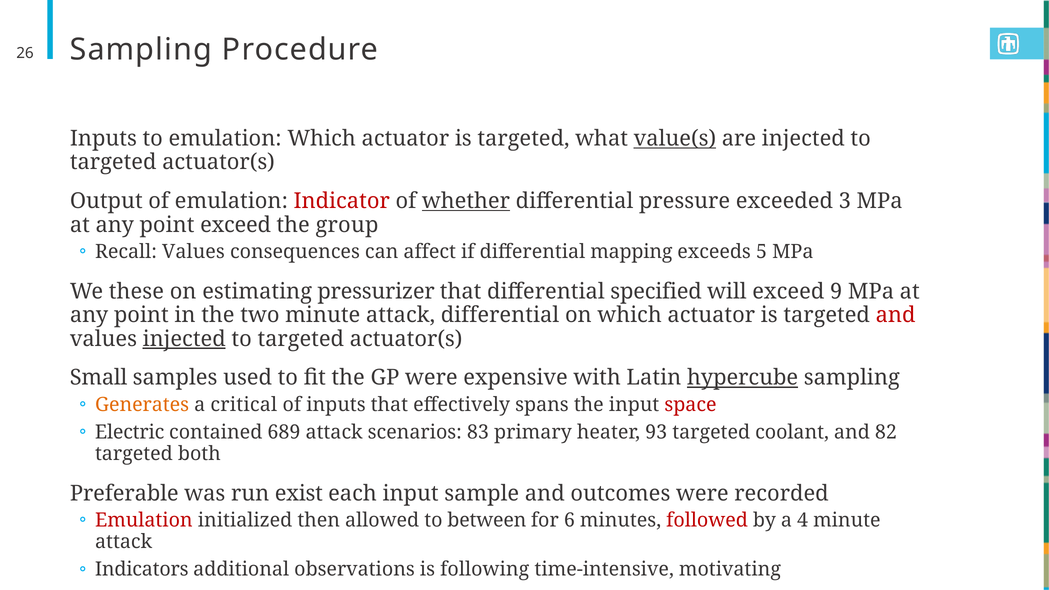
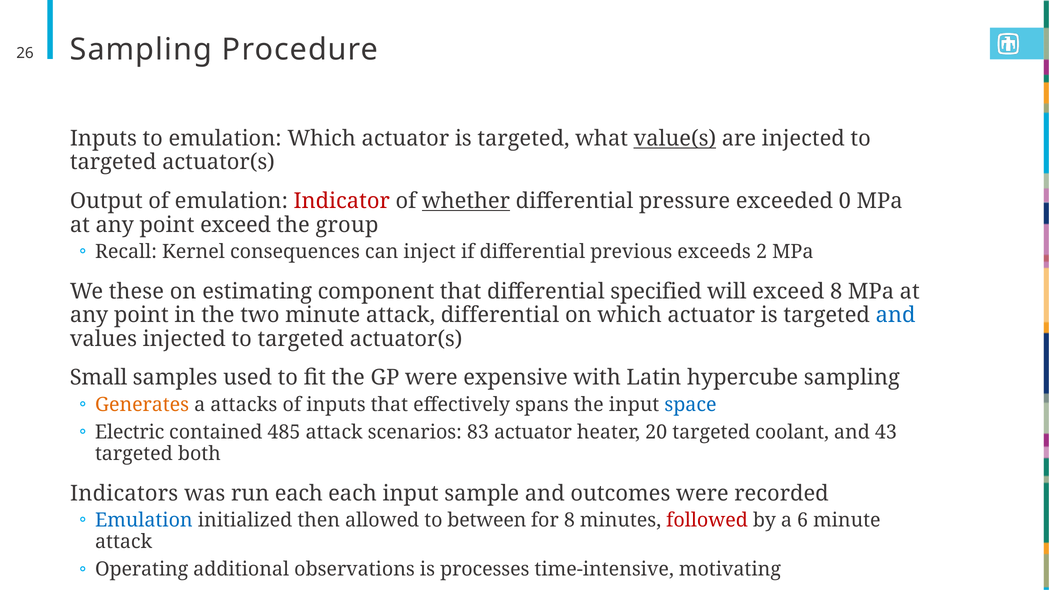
3: 3 -> 0 (845, 201)
Recall Values: Values -> Kernel (193, 252)
affect: affect -> inject (430, 252)
mapping: mapping -> previous (631, 252)
5: 5 -> 2 (762, 252)
pressurizer: pressurizer -> component (376, 292)
exceed 9: 9 -> 8 (836, 292)
and colour: red -> blue (896, 315)
injected underline: present -> none (184, 339)
hypercube underline: present -> none (743, 378)
critical: critical -> attacks (244, 405)
space colour: red -> blue (691, 405)
689: 689 -> 485 (284, 432)
83 primary: primary -> actuator (533, 432)
93: 93 -> 20 (656, 432)
82: 82 -> 43 (886, 432)
Preferable: Preferable -> Indicators (124, 494)
run exist: exist -> each (299, 494)
Emulation colour: red -> blue (144, 520)
for 6: 6 -> 8 (569, 520)
4: 4 -> 6 (803, 520)
Indicators: Indicators -> Operating (142, 569)
following: following -> processes (485, 569)
